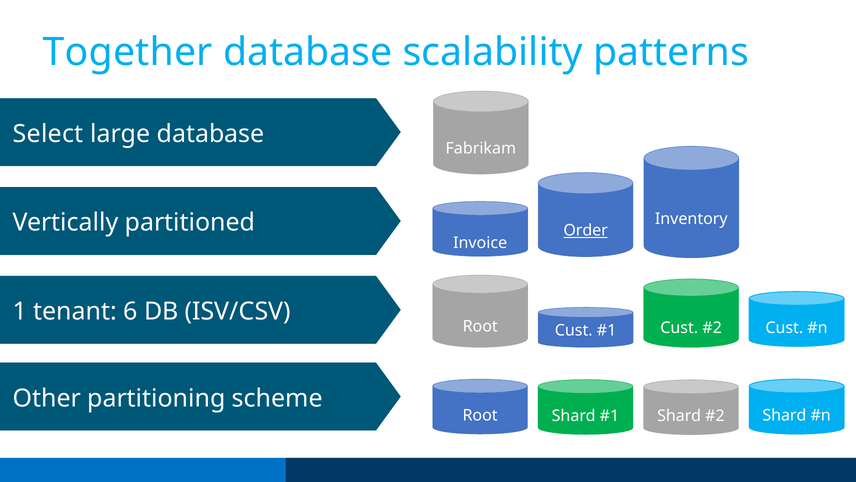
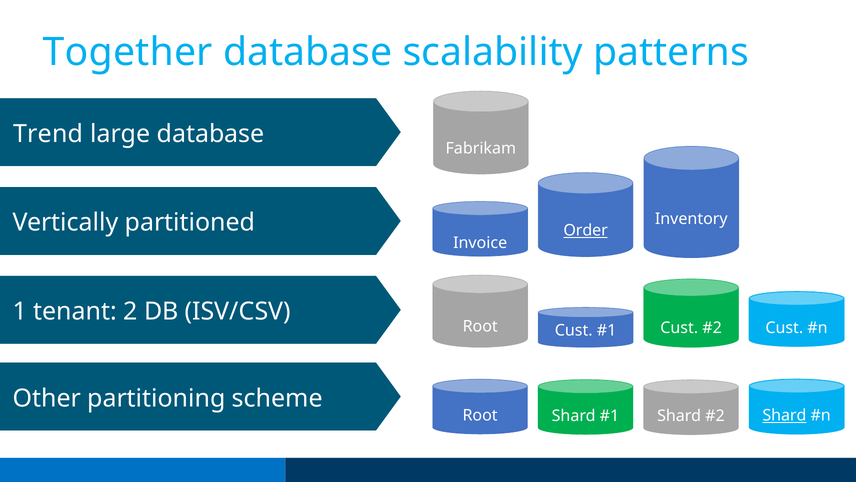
Select: Select -> Trend (48, 134)
6: 6 -> 2 (131, 311)
Shard underline: none -> present (784, 415)
